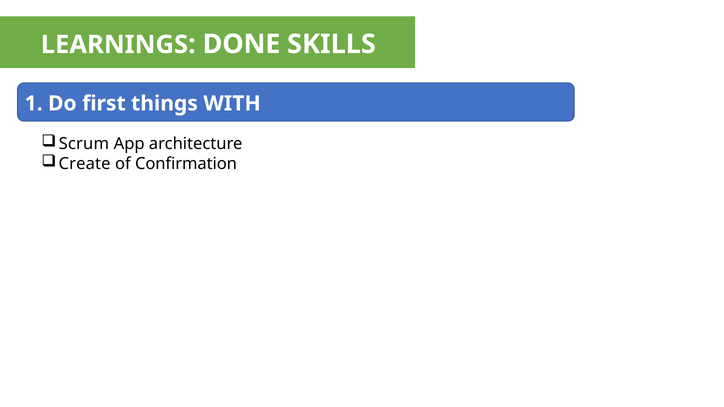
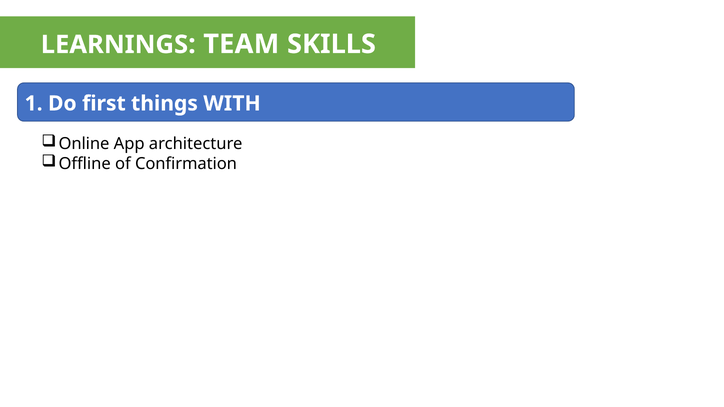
DONE: DONE -> TEAM (241, 44)
Scrum: Scrum -> Online (84, 144)
Create: Create -> Offline (85, 164)
